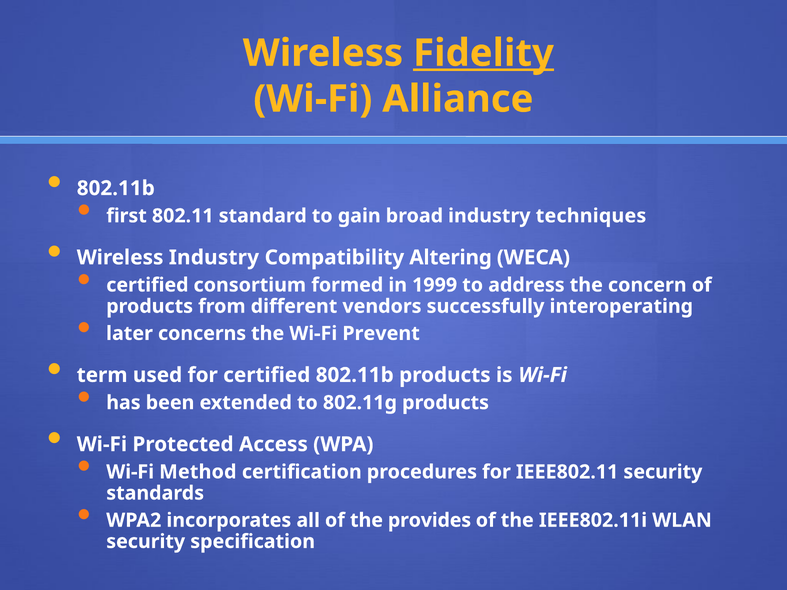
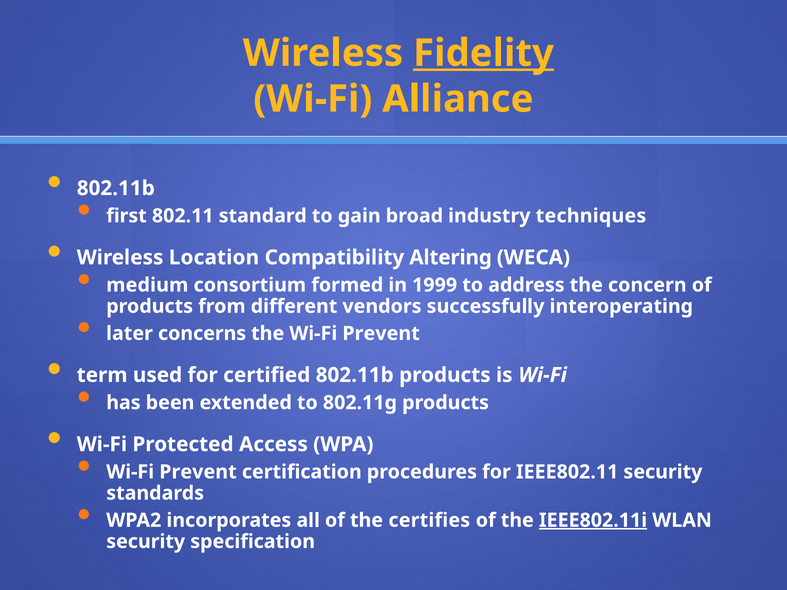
Wireless Industry: Industry -> Location (214, 258)
certified: certified -> medium (147, 285)
Method: Method -> Prevent (198, 472)
provides: provides -> certifies (429, 520)
IEEE802.11i underline: none -> present (593, 520)
